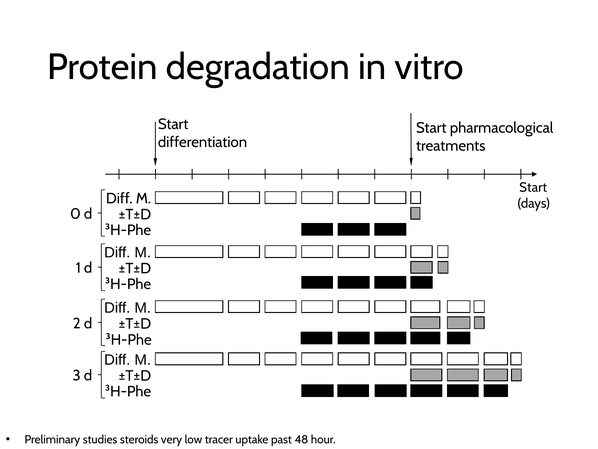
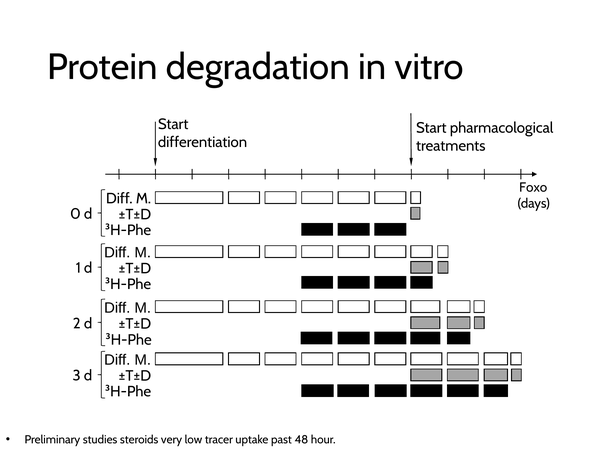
Start: Start -> Foxo (533, 187)
